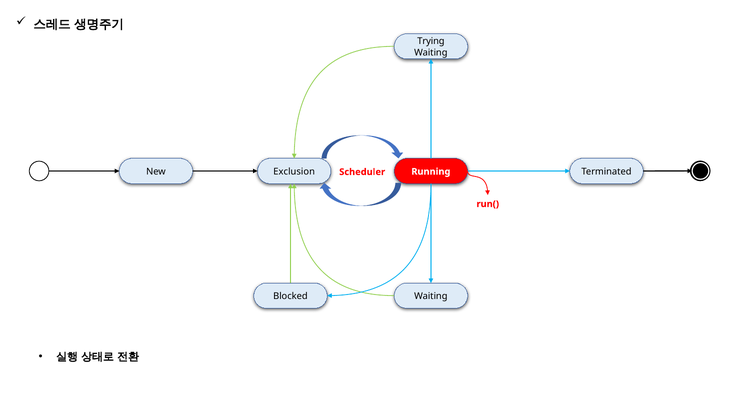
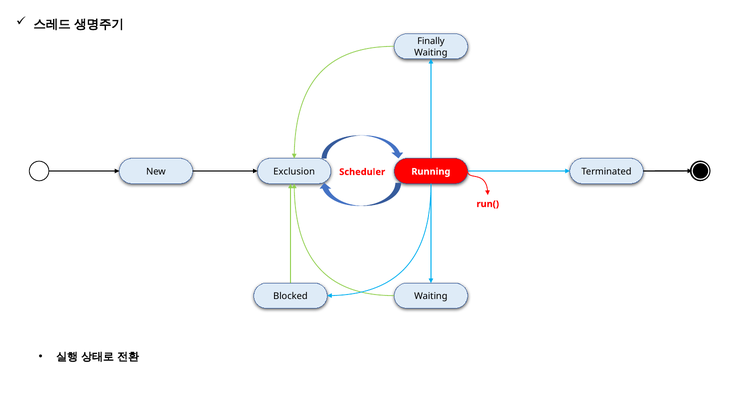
Trying: Trying -> Finally (431, 41)
